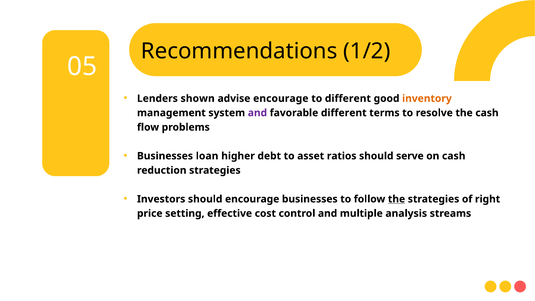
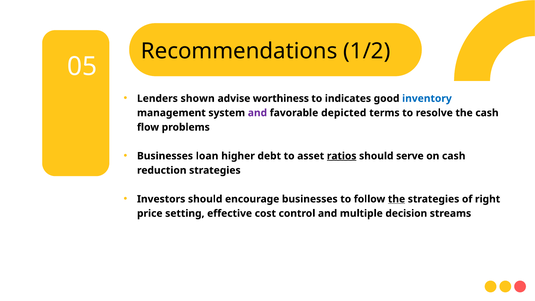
advise encourage: encourage -> worthiness (281, 98)
to different: different -> indicates (348, 98)
inventory colour: orange -> blue (427, 98)
favorable different: different -> depicted (344, 113)
ratios underline: none -> present (342, 156)
analysis: analysis -> decision (406, 213)
